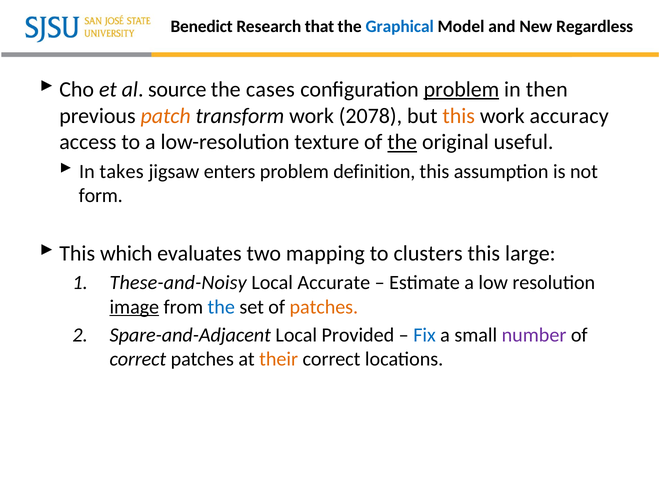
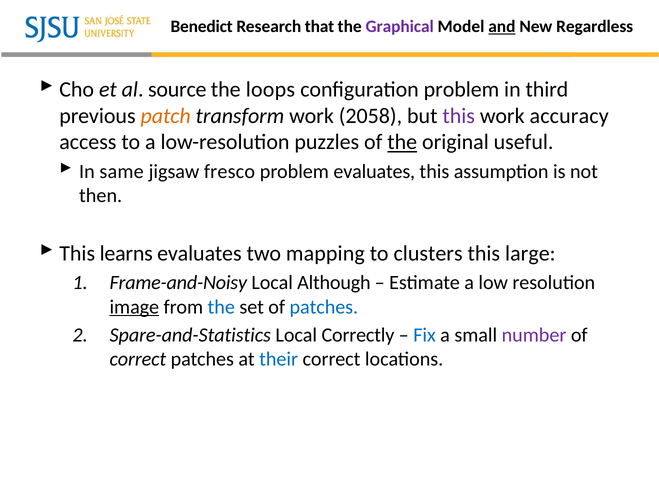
Graphical colour: blue -> purple (400, 27)
and underline: none -> present (502, 27)
cases: cases -> loops (270, 89)
problem underline: present -> none (461, 89)
then: then -> third (547, 89)
2078: 2078 -> 2058 (370, 116)
this colour: orange -> purple (459, 116)
texture: texture -> puzzles (327, 142)
takes: takes -> same (122, 171)
enters: enters -> fresco (229, 171)
problem definition: definition -> evaluates (374, 171)
form: form -> then (101, 195)
which: which -> learns (126, 253)
These-and-Noisy: These-and-Noisy -> Frame-and-Noisy (178, 282)
Accurate: Accurate -> Although (334, 282)
patches colour: orange -> blue (324, 306)
Spare-and-Adjacent: Spare-and-Adjacent -> Spare-and-Statistics (190, 335)
Provided: Provided -> Correctly (358, 335)
their colour: orange -> blue (279, 359)
